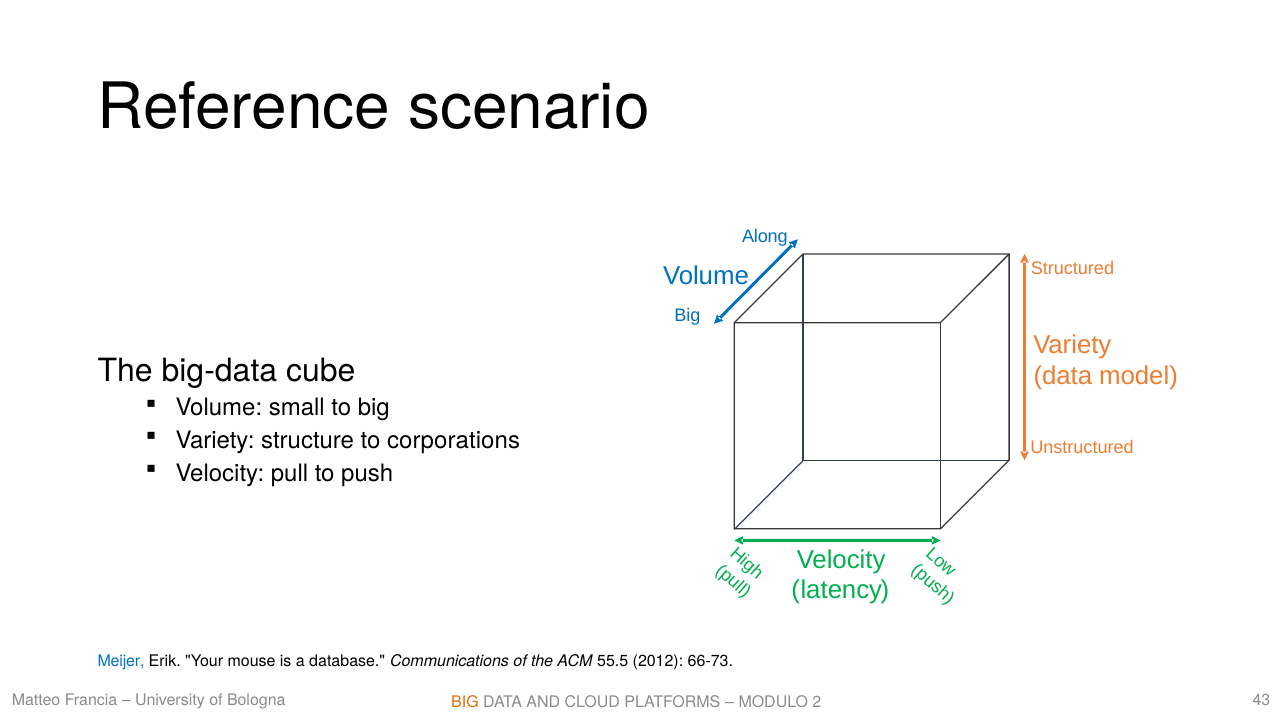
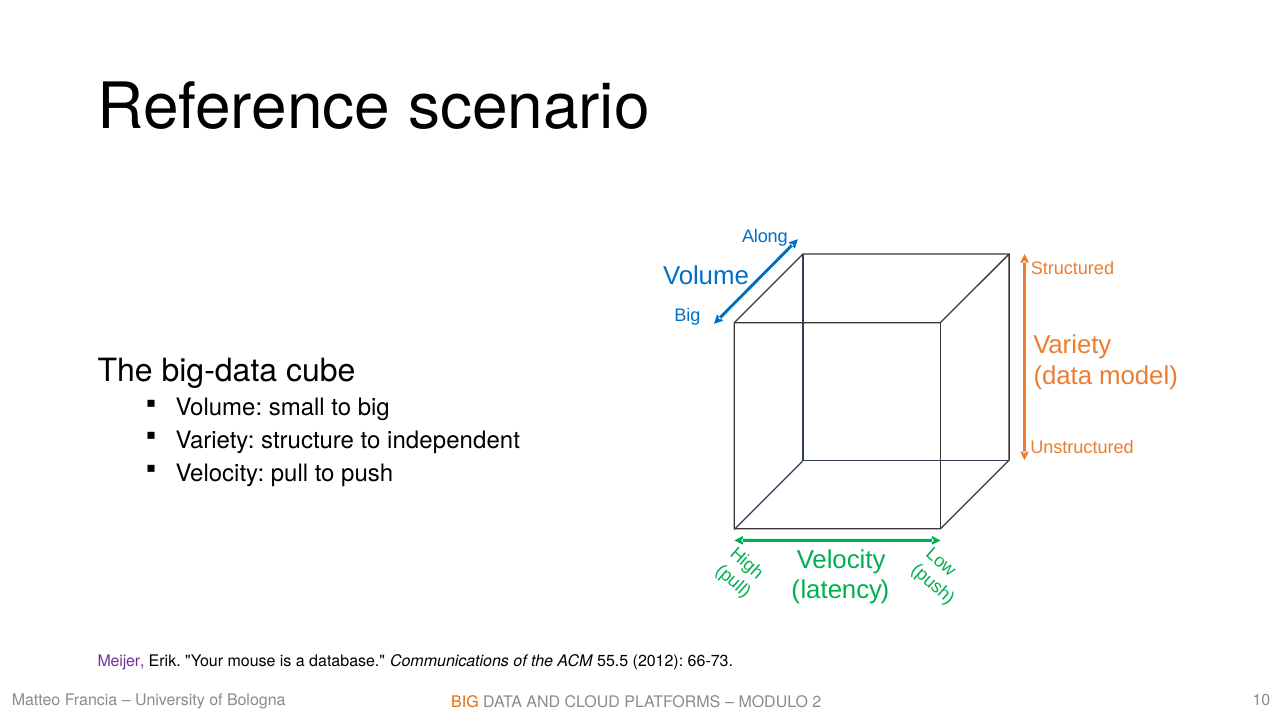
corporations: corporations -> independent (454, 441)
Meijer colour: blue -> purple (121, 662)
43: 43 -> 10 (1262, 700)
